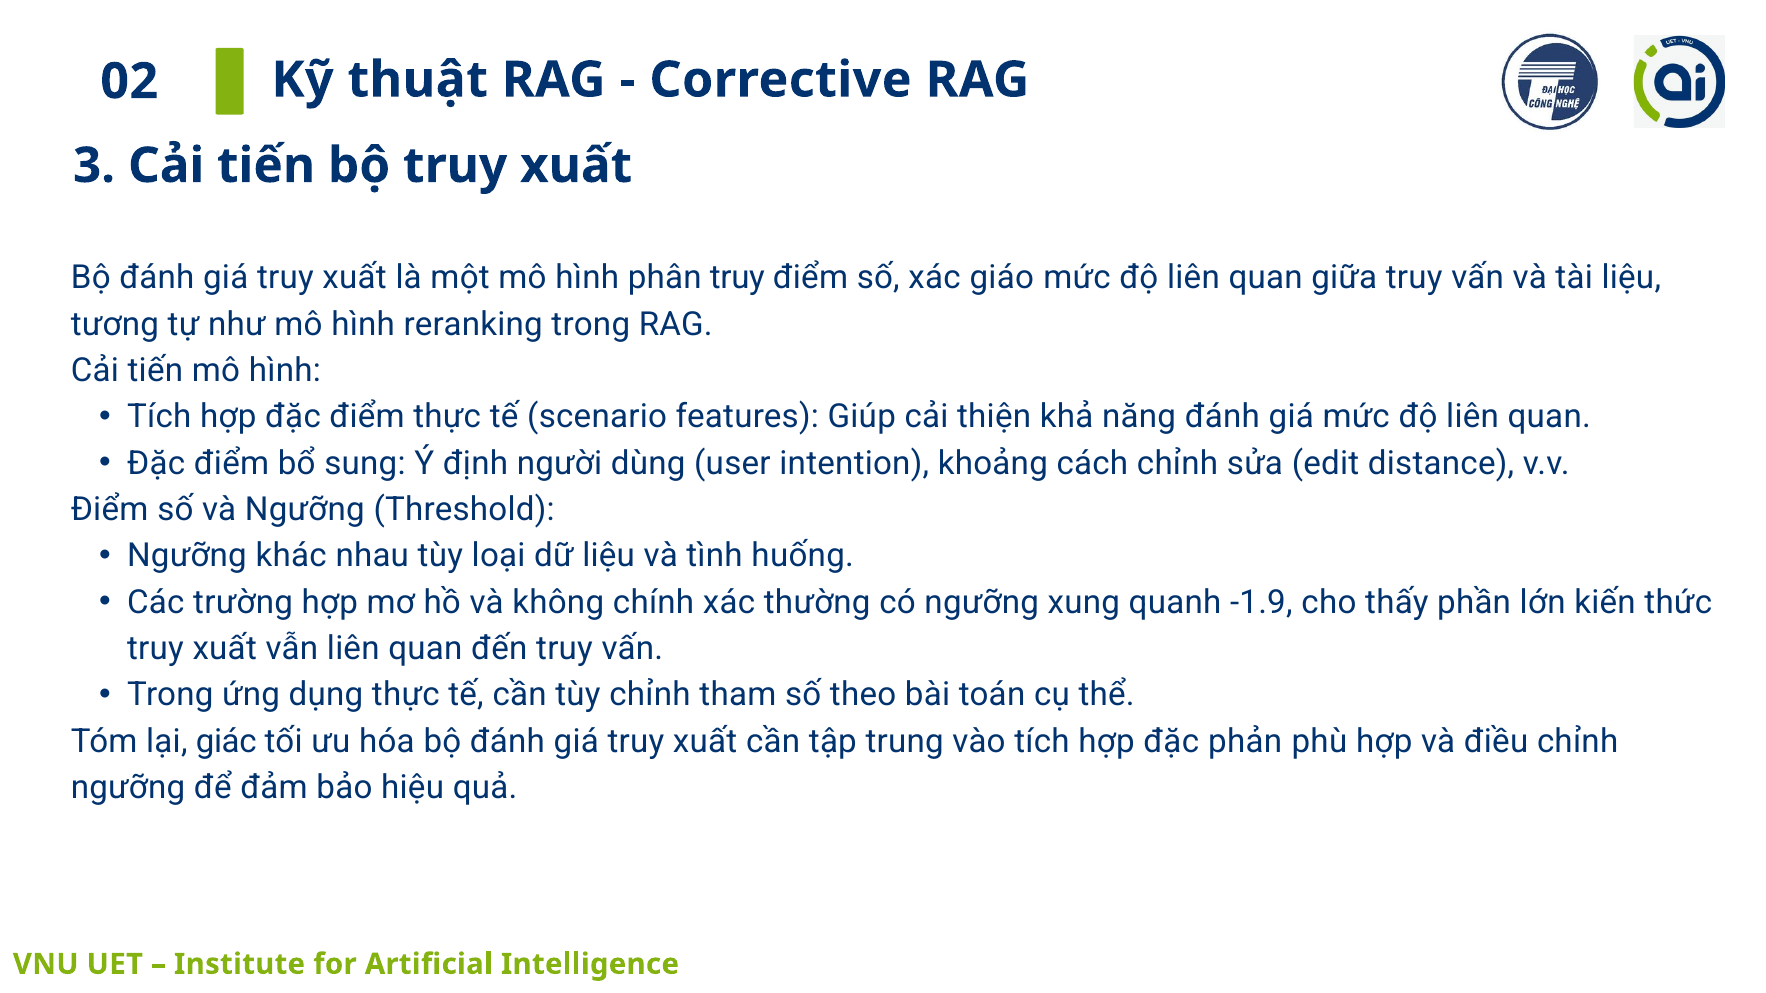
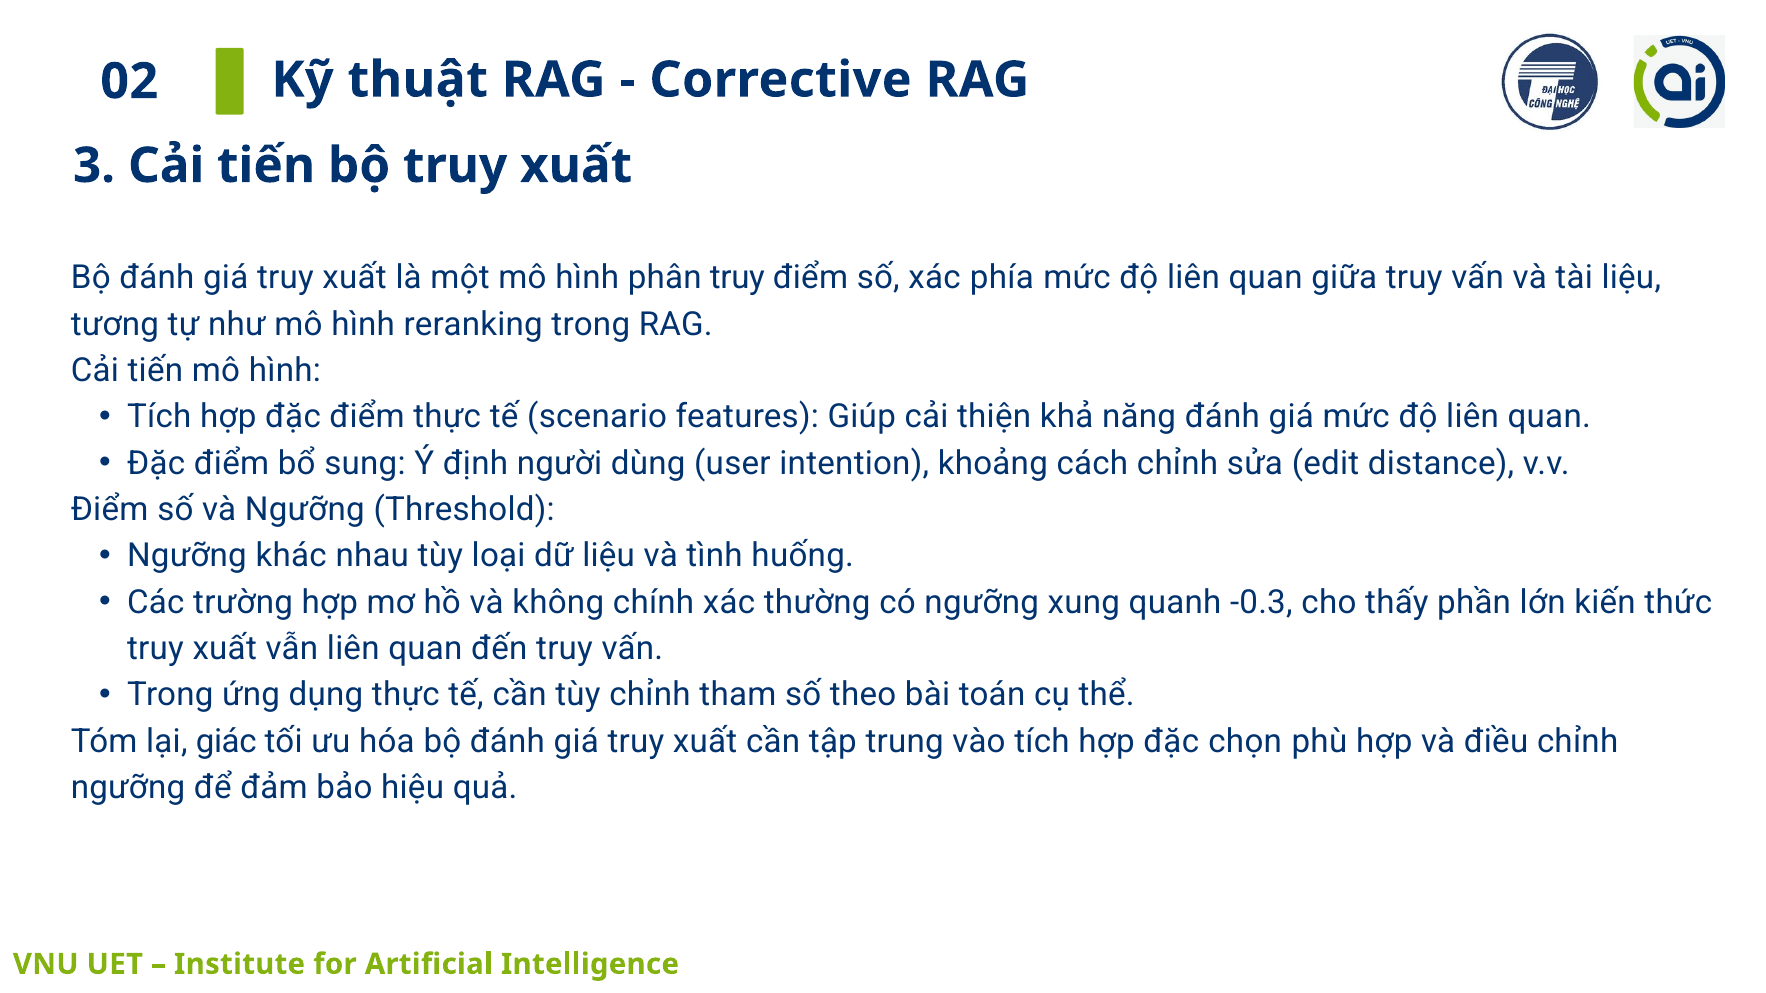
giáo: giáo -> phía (1002, 278)
-1.9: -1.9 -> -0.3 (1261, 603)
phản: phản -> chọn (1245, 742)
